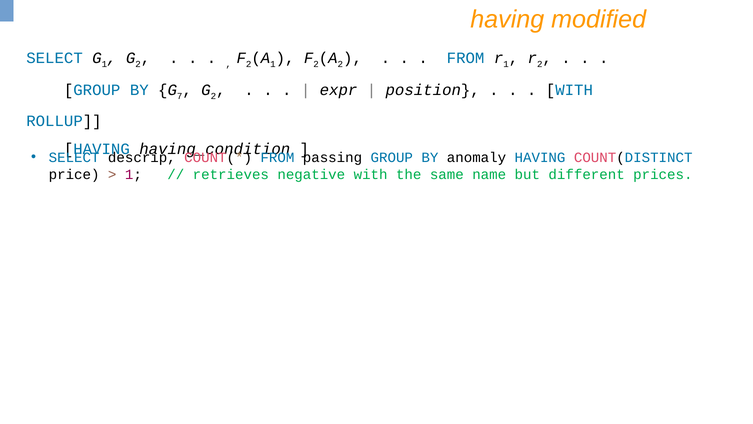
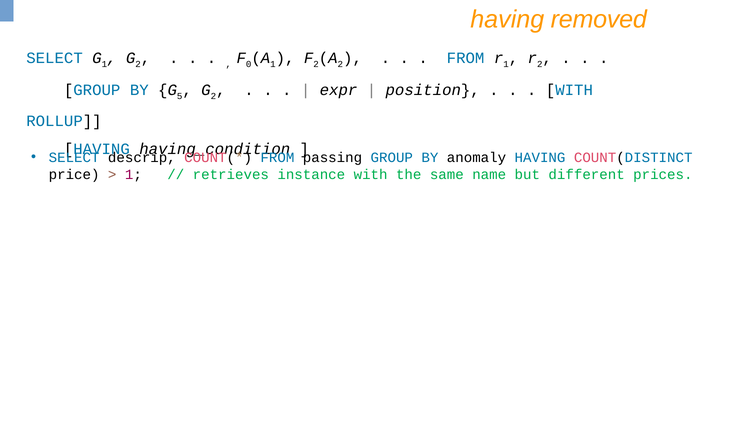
modified: modified -> removed (599, 20)
2: 2 -> 0 (249, 64)
7: 7 -> 5 (180, 96)
negative: negative -> instance (311, 174)
